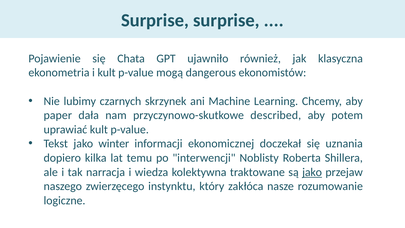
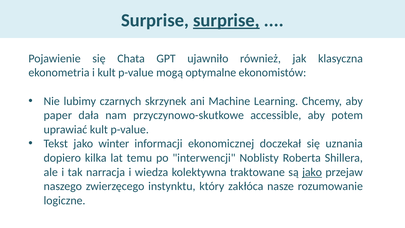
surprise underline: none -> present (226, 20)
dangerous: dangerous -> optymalne (211, 73)
described: described -> accessible (276, 115)
